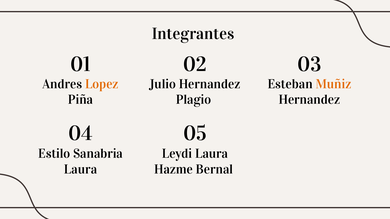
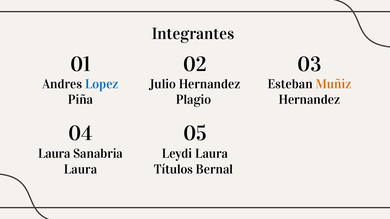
Lopez colour: orange -> blue (102, 84)
Estilo: Estilo -> Laura (54, 154)
Hazme: Hazme -> Títulos (173, 170)
